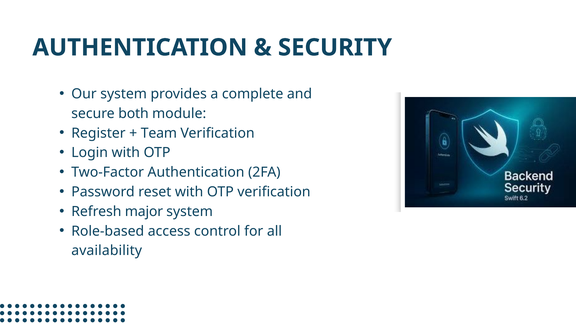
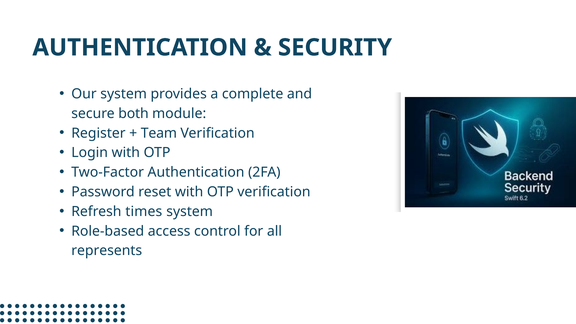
major: major -> times (144, 211)
availability: availability -> represents (107, 251)
